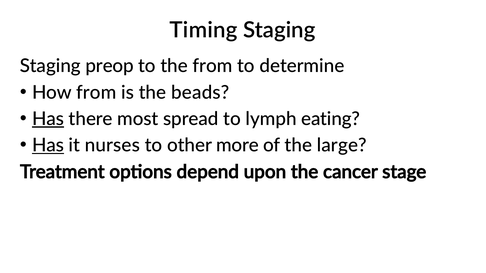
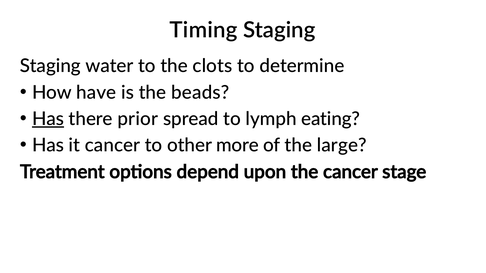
preop: preop -> water (110, 66)
the from: from -> clots (212, 66)
How from: from -> have (96, 93)
most: most -> prior (138, 119)
Has underline: present -> none (48, 146)
it nurses: nurses -> cancer (112, 146)
